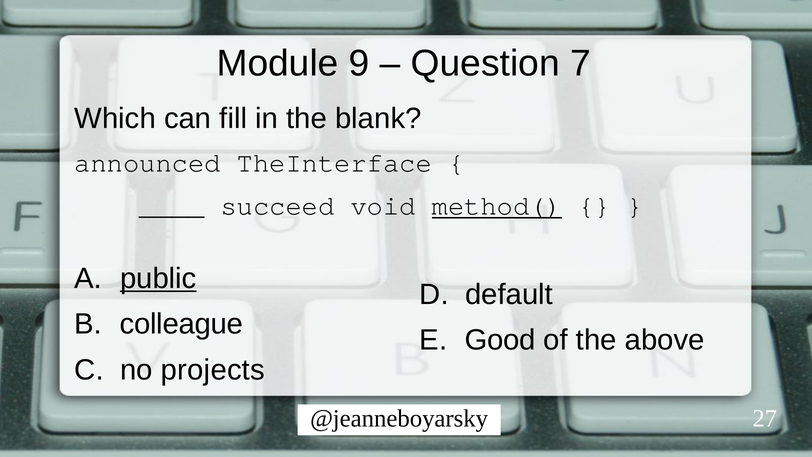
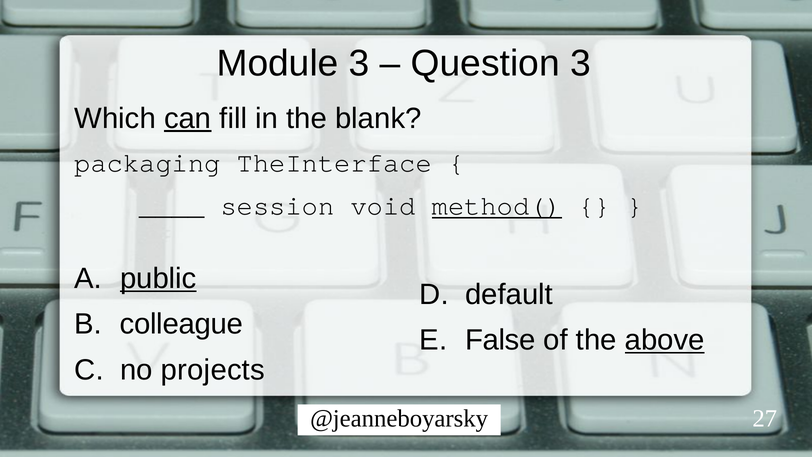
Module 9: 9 -> 3 (359, 63)
Question 7: 7 -> 3 (580, 63)
can underline: none -> present (188, 118)
announced: announced -> packaging (148, 163)
succeed: succeed -> session (277, 206)
Good: Good -> False (500, 340)
above underline: none -> present (665, 340)
